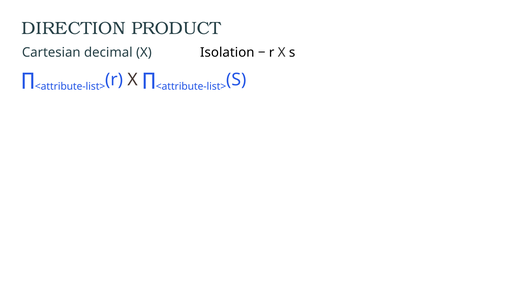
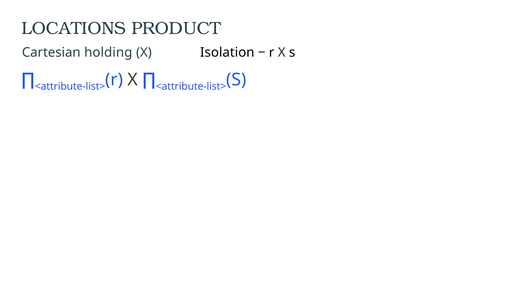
DIRECTION: DIRECTION -> LOCATIONS (74, 28)
decimal: decimal -> holding (108, 53)
